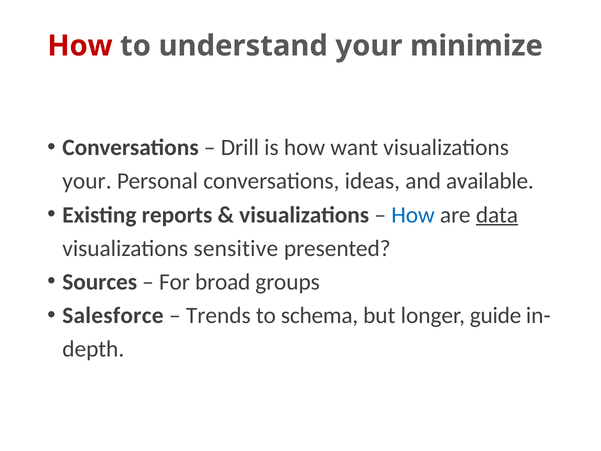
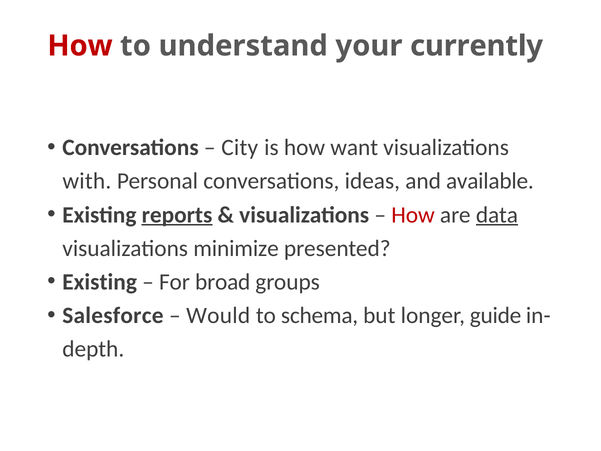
minimize: minimize -> currently (477, 46)
Drill: Drill -> City (240, 148)
your: your -> with (87, 181)
reports underline: none -> present (177, 215)
How colour: blue -> red (413, 215)
sensitive: sensitive -> minimize (236, 248)
Sources: Sources -> Existing (100, 282)
Trends: Trends -> Would (218, 315)
